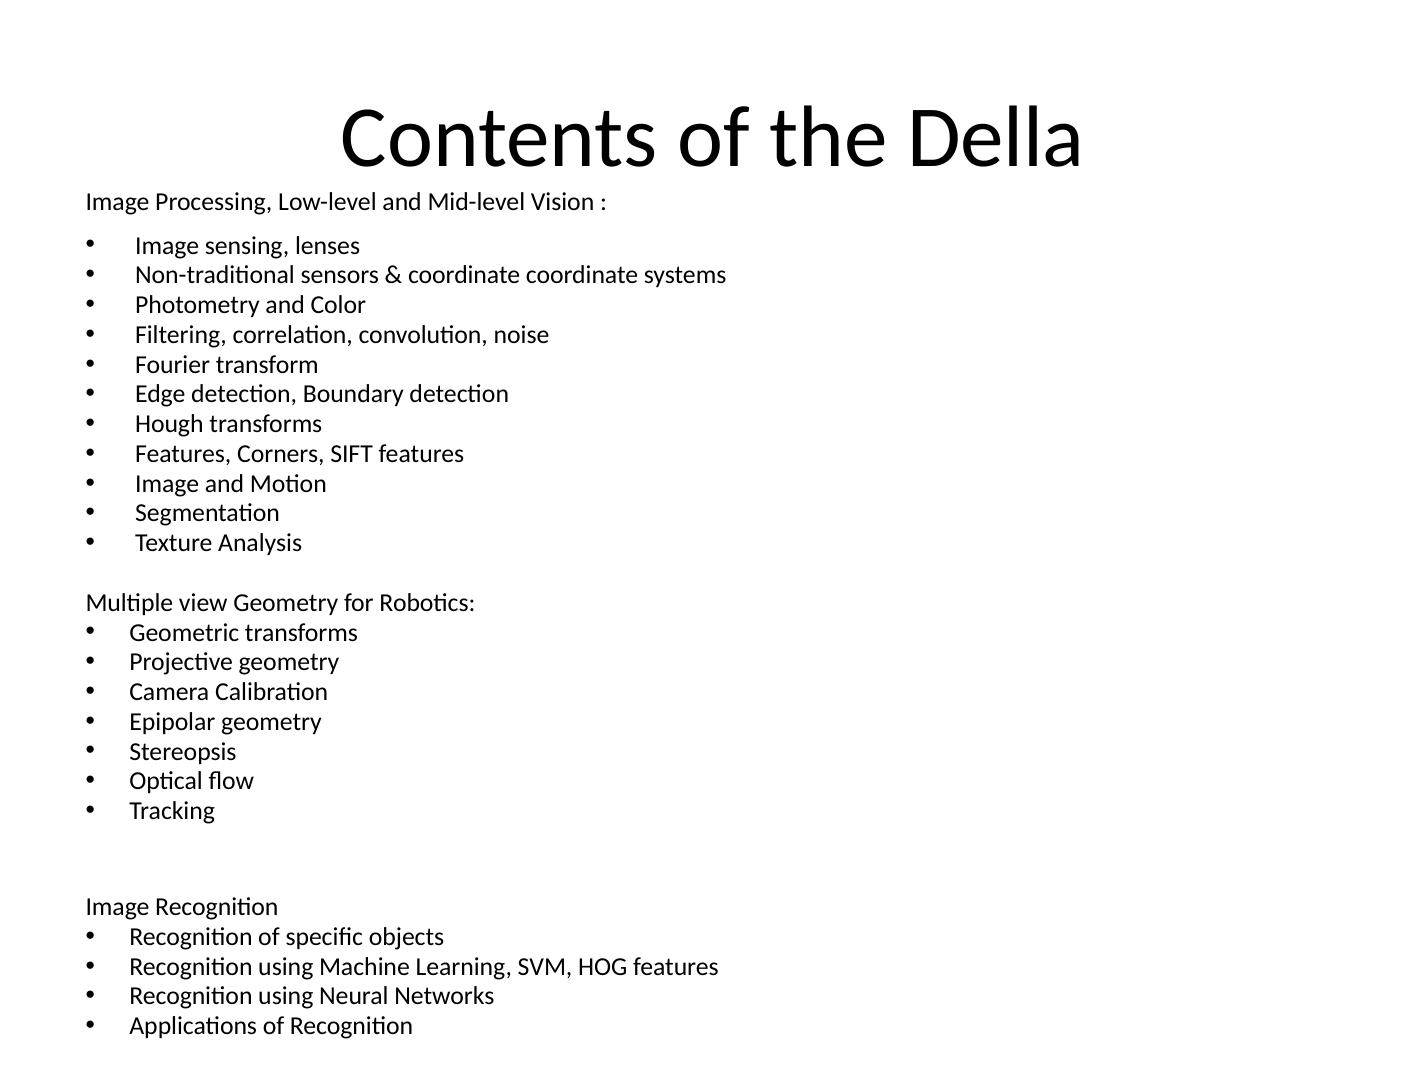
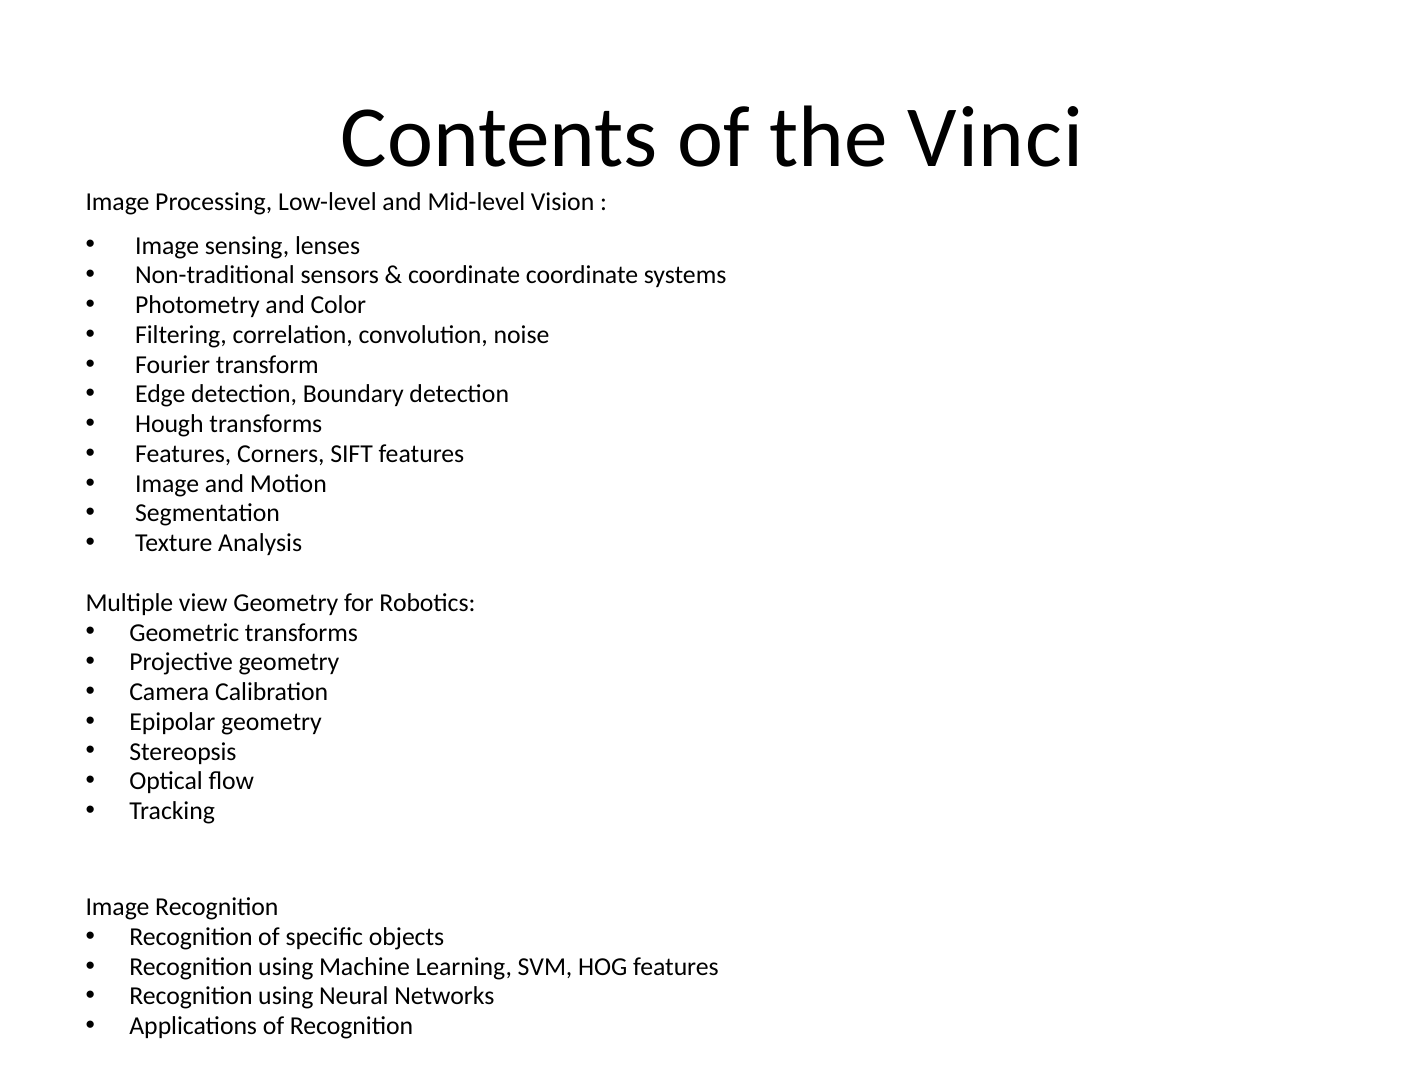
Della: Della -> Vinci (995, 138)
